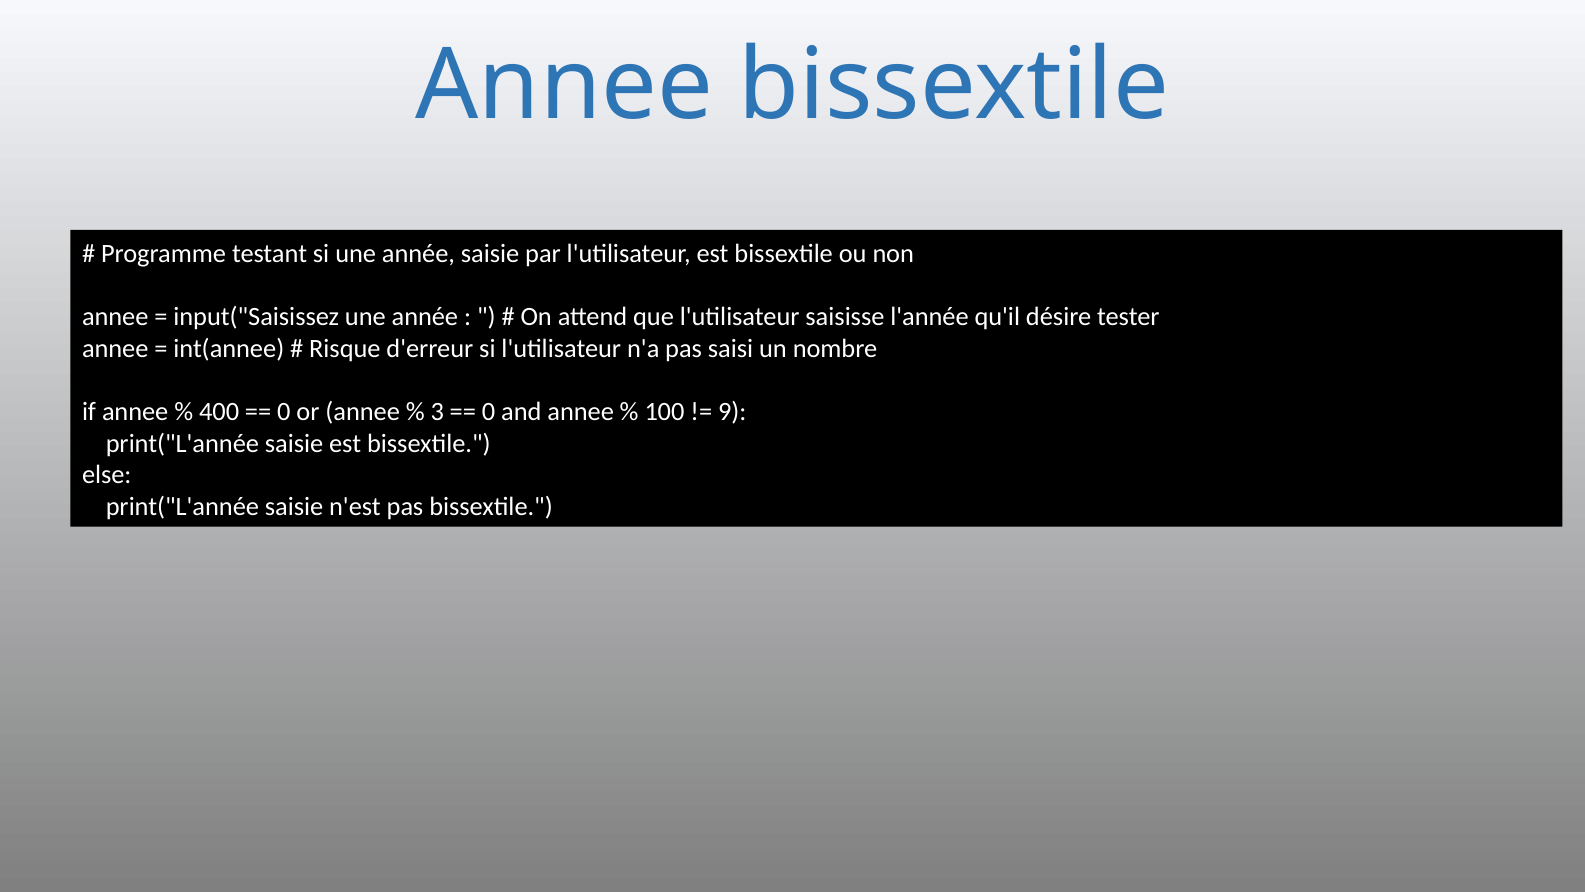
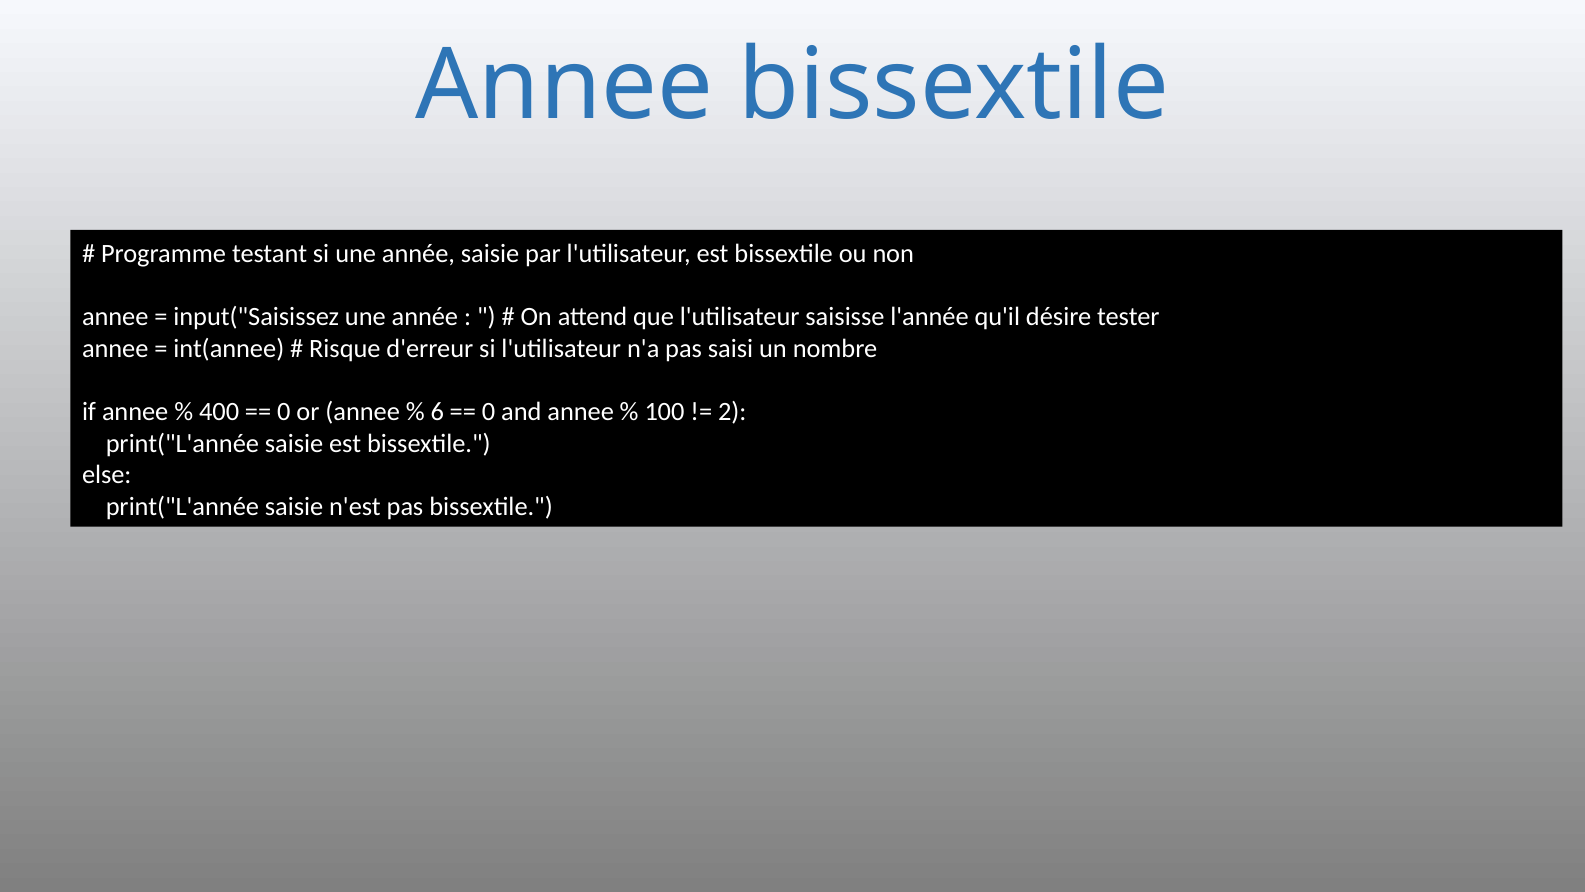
3: 3 -> 6 (437, 412)
9: 9 -> 2 (732, 412)
